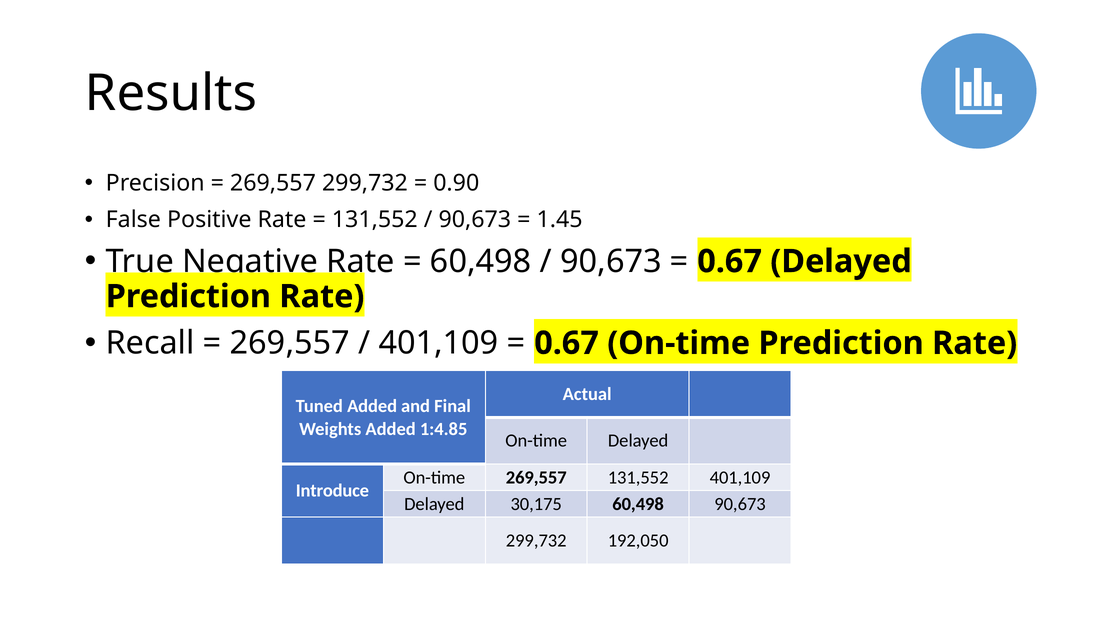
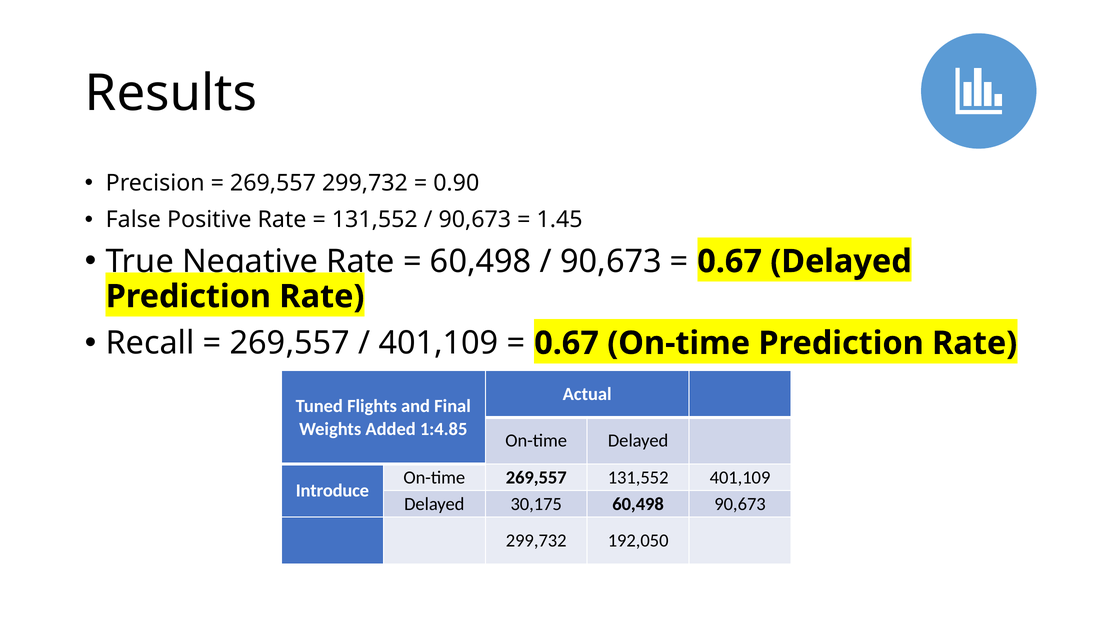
Tuned Added: Added -> Flights (372, 406)
